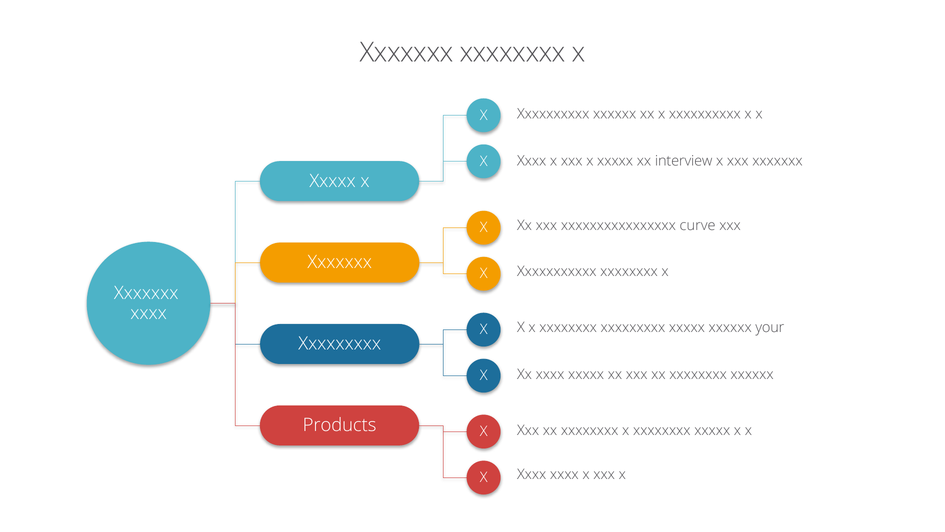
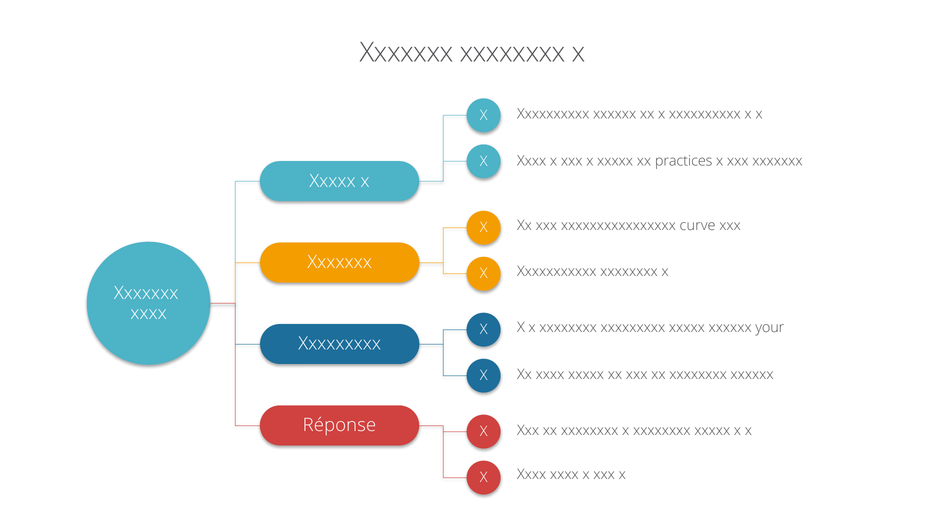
interview: interview -> practices (684, 161)
Products: Products -> Réponse (339, 425)
